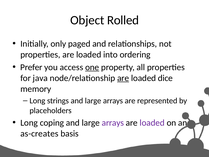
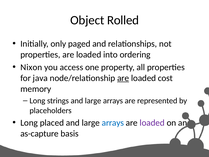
Prefer: Prefer -> Nixon (31, 67)
one underline: present -> none (92, 67)
dice: dice -> cost (165, 78)
coping: coping -> placed (52, 123)
arrays colour: purple -> blue (113, 123)
as-creates: as-creates -> as-capture (39, 133)
